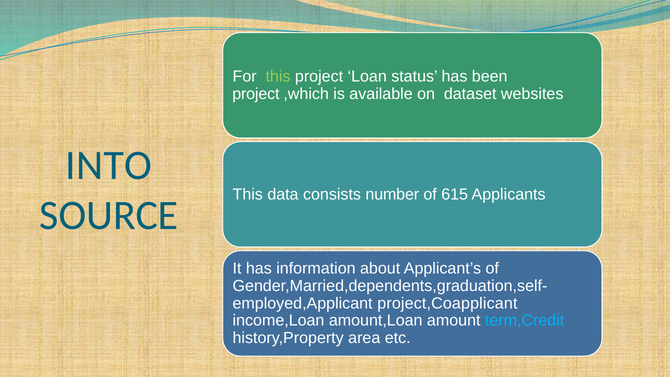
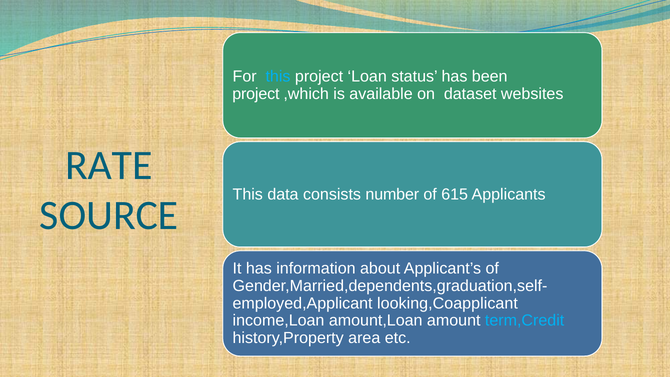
this colour: light green -> light blue (278, 76)
INTO: INTO -> RATE (109, 165)
project,Coapplicant: project,Coapplicant -> looking,Coapplicant (447, 303)
